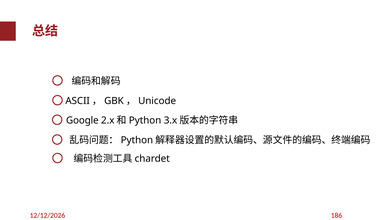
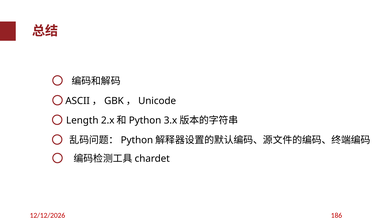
Google: Google -> Length (82, 120)
